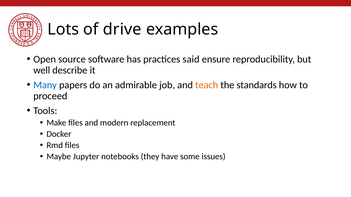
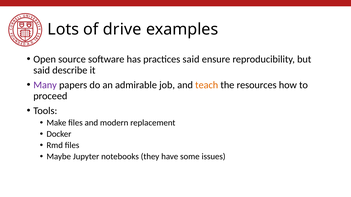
well: well -> said (42, 70)
Many colour: blue -> purple (45, 85)
standards: standards -> resources (257, 85)
